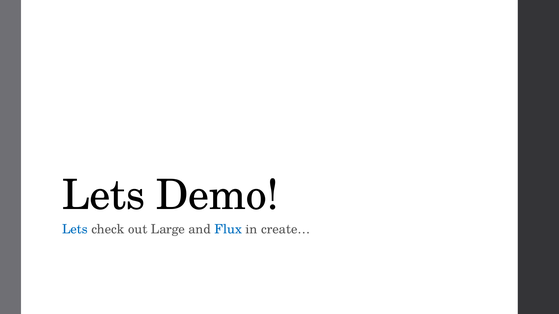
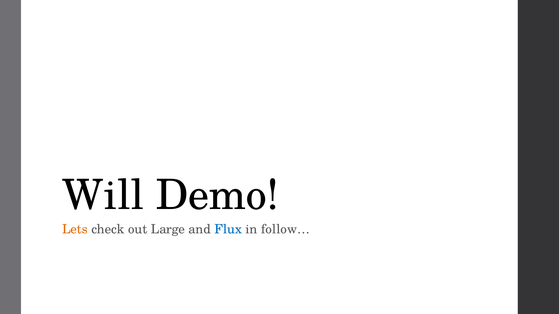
Lets: Lets -> Will (103, 196)
Lets colour: blue -> orange (75, 230)
create…: create… -> follow… (286, 230)
